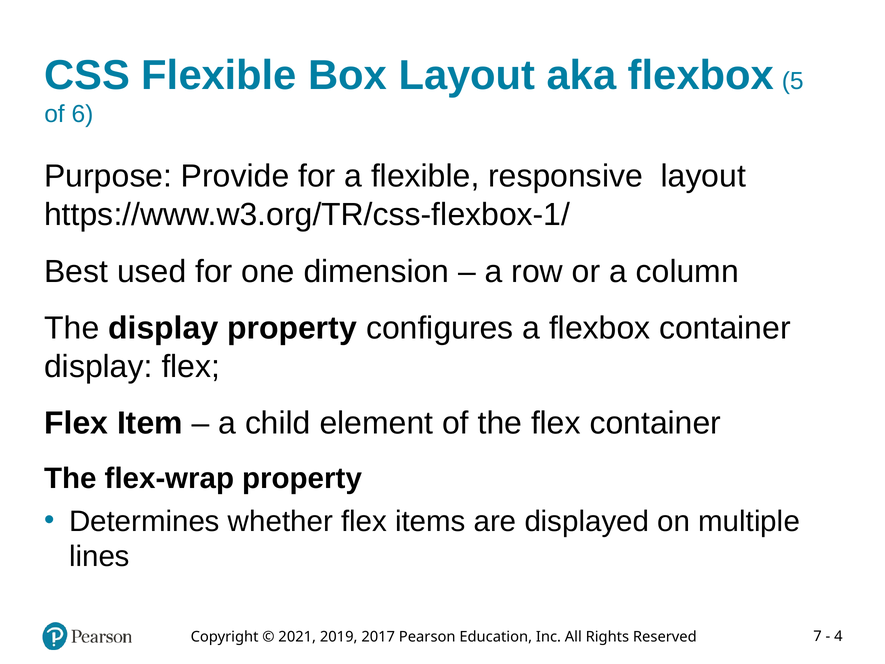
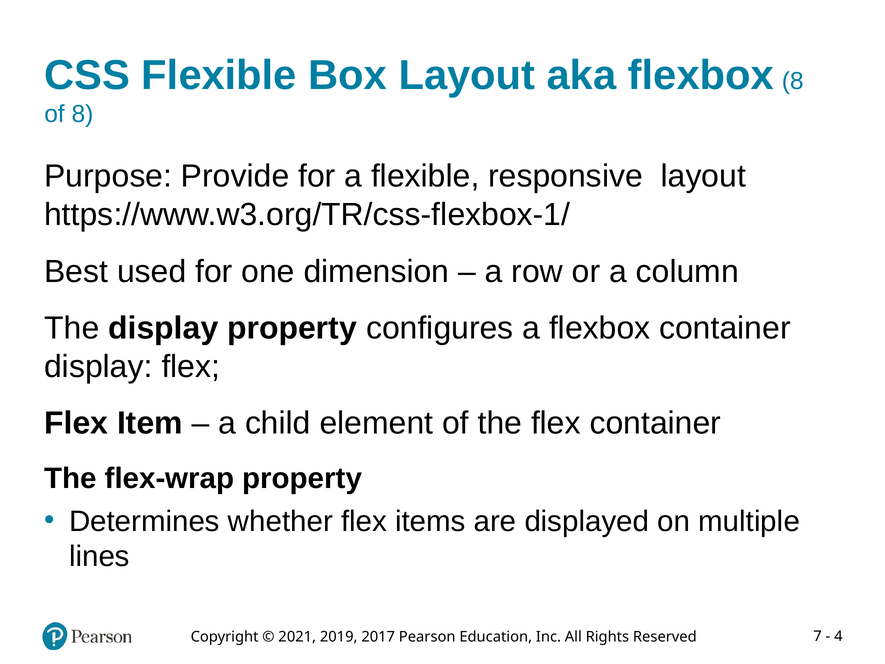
flexbox 5: 5 -> 8 (793, 81)
of 6: 6 -> 8 (82, 114)
